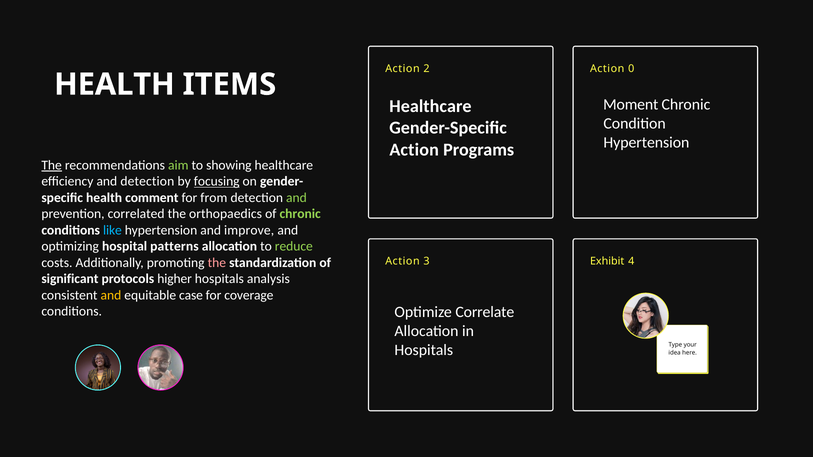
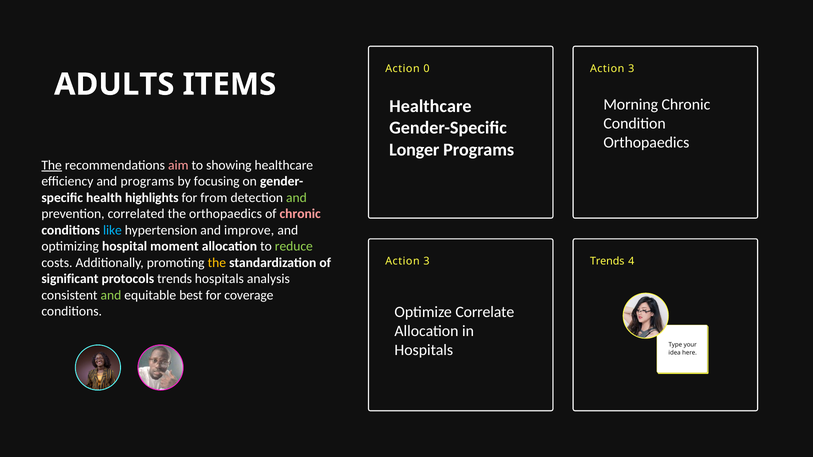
2: 2 -> 0 (427, 69)
0: 0 -> 3 (631, 69)
HEALTH: HEALTH -> ADULTS (114, 85)
Moment: Moment -> Morning (631, 105)
Hypertension: Hypertension -> Orthopaedics (646, 143)
Action: Action -> Longer (414, 150)
aim colour: light green -> pink (178, 165)
and detection: detection -> programs (147, 182)
focusing underline: present -> none (217, 182)
comment: comment -> highlights (152, 198)
chronic colour: light green -> pink (300, 214)
patterns: patterns -> moment (174, 247)
the colour: pink -> yellow (217, 263)
3 Exhibit: Exhibit -> Trends (607, 262)
protocols higher: higher -> trends (175, 279)
and colour: yellow -> light green (111, 295)
case: case -> best (191, 295)
